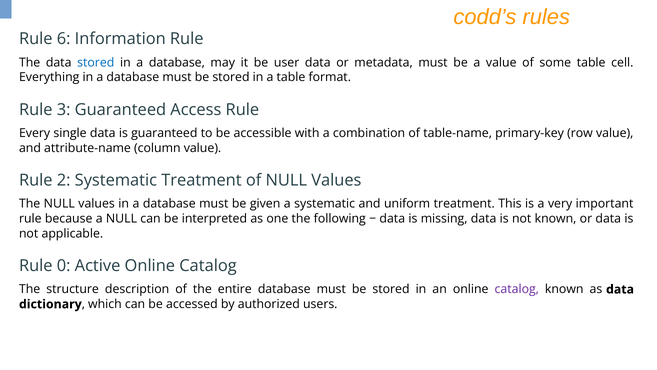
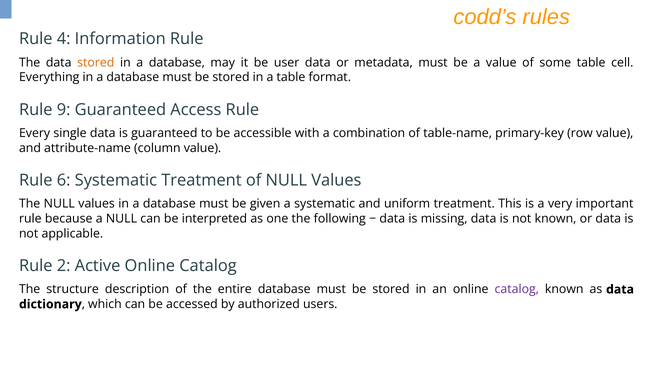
6: 6 -> 4 (64, 39)
stored colour: blue -> orange (96, 62)
3: 3 -> 9 (64, 110)
2: 2 -> 6 (64, 180)
0: 0 -> 2 (64, 266)
